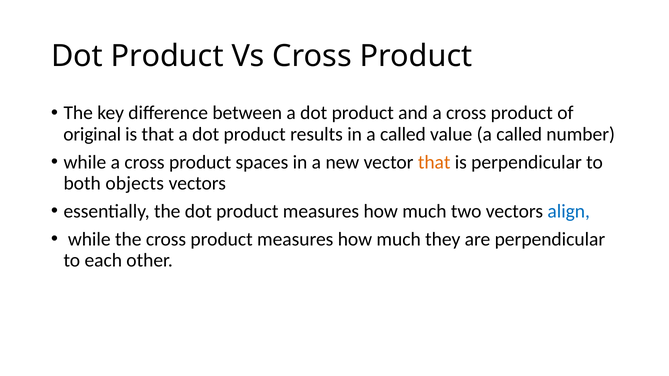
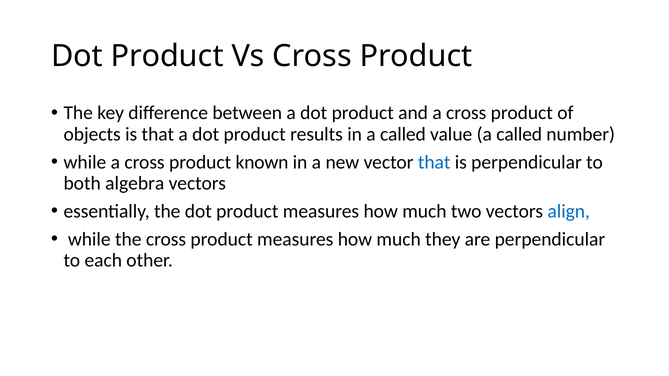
original: original -> objects (92, 134)
spaces: spaces -> known (262, 162)
that colour: orange -> blue (434, 162)
objects: objects -> algebra (135, 183)
